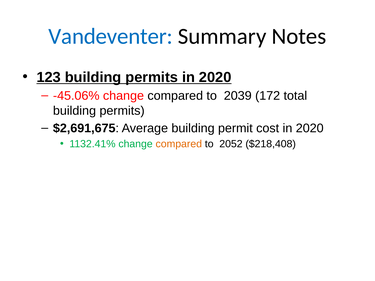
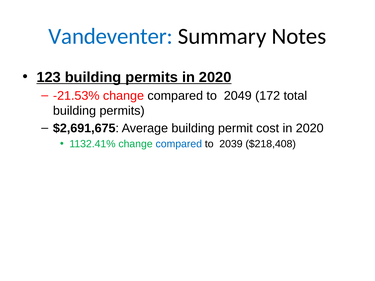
-45.06%: -45.06% -> -21.53% (76, 96)
2039: 2039 -> 2049 (238, 96)
compared colour: orange -> blue (179, 144)
2052: 2052 -> 2039 (231, 144)
